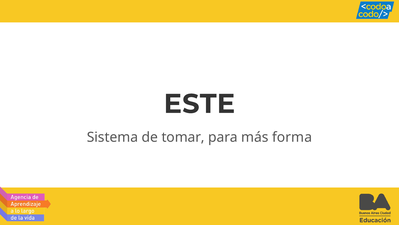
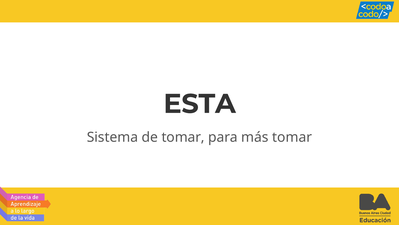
ESTE: ESTE -> ESTA (200, 104)
más forma: forma -> tomar (292, 137)
